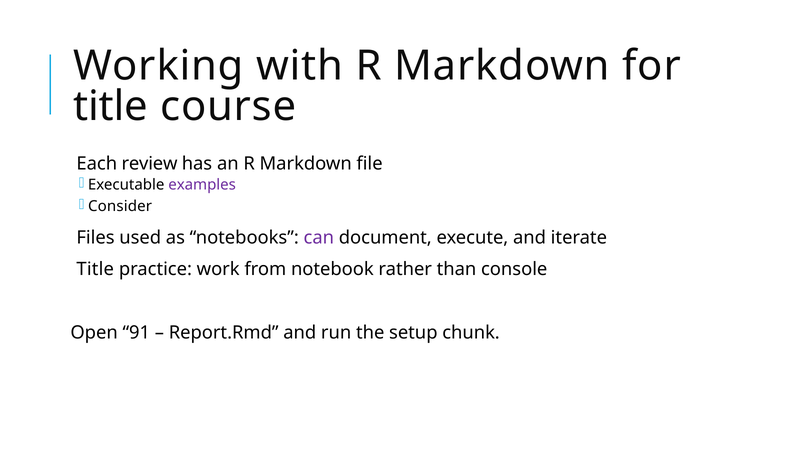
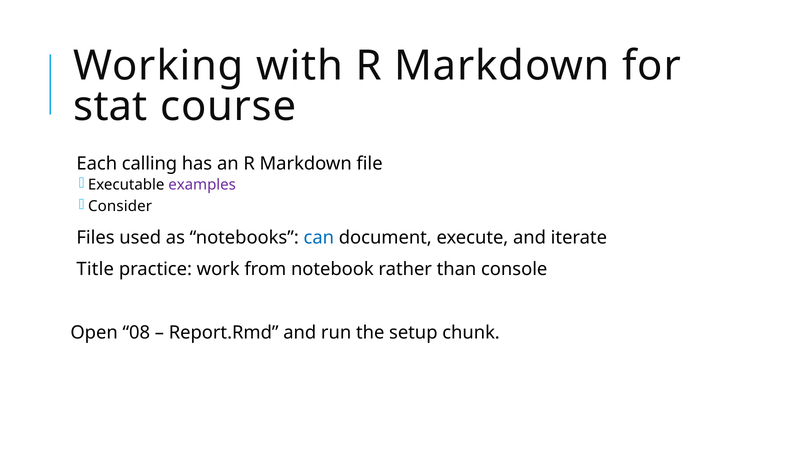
title: title -> stat (110, 106)
review: review -> calling (149, 163)
can colour: purple -> blue (319, 238)
91: 91 -> 08 (136, 332)
